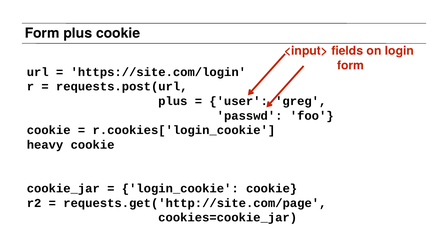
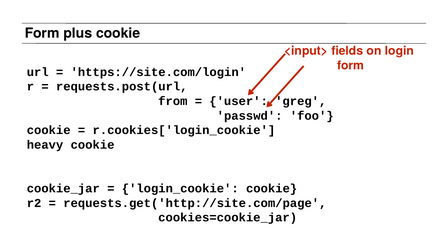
plus: plus -> from (173, 101)
